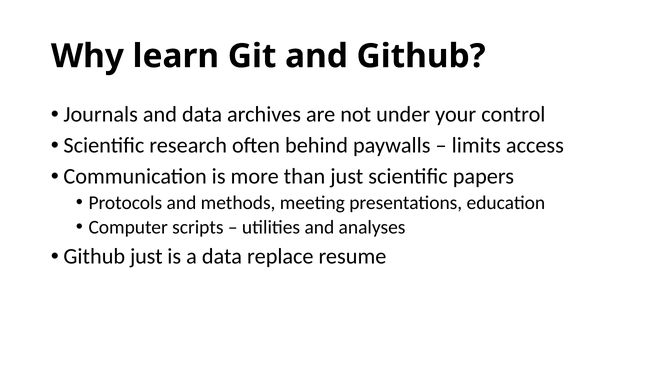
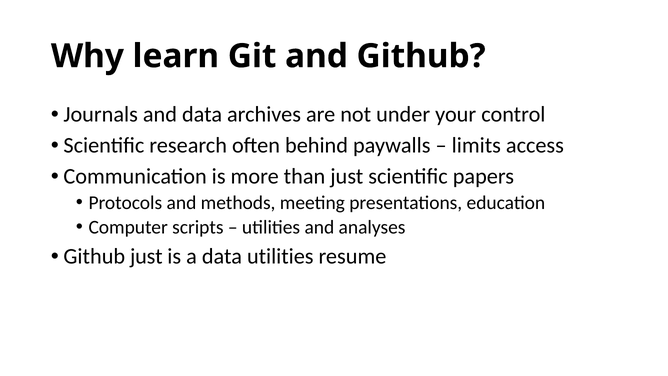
data replace: replace -> utilities (280, 256)
